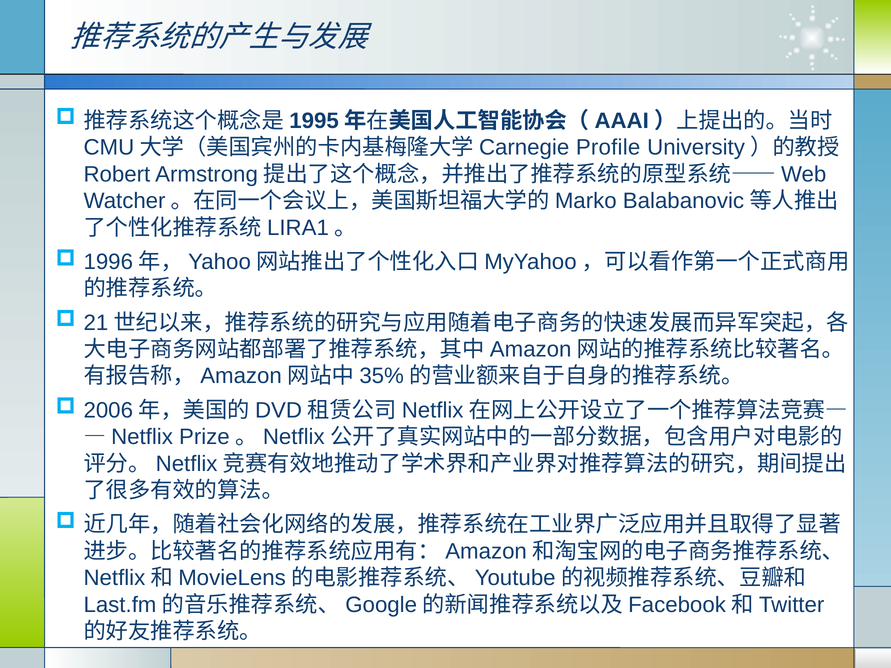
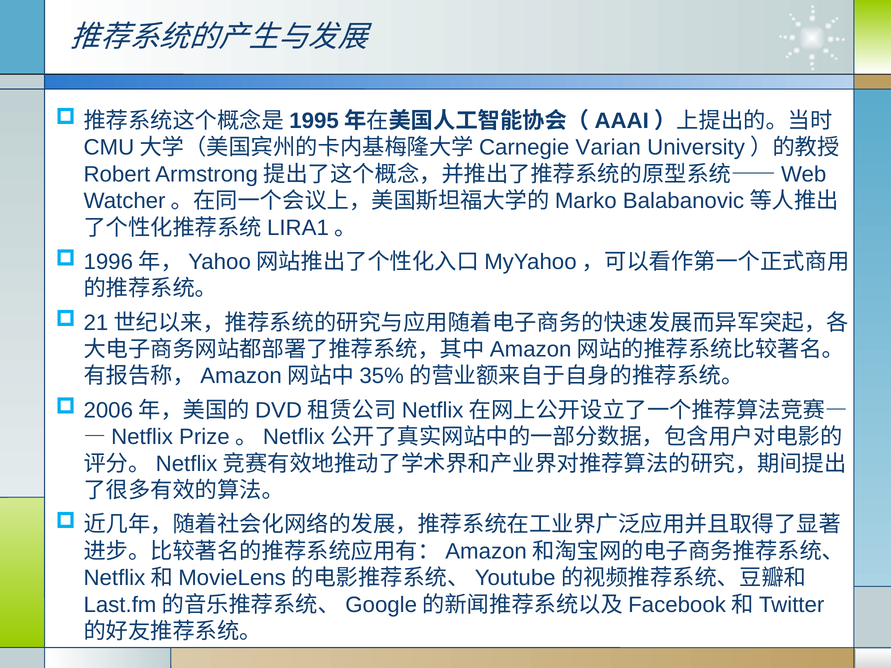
Profile: Profile -> Varian (608, 148)
